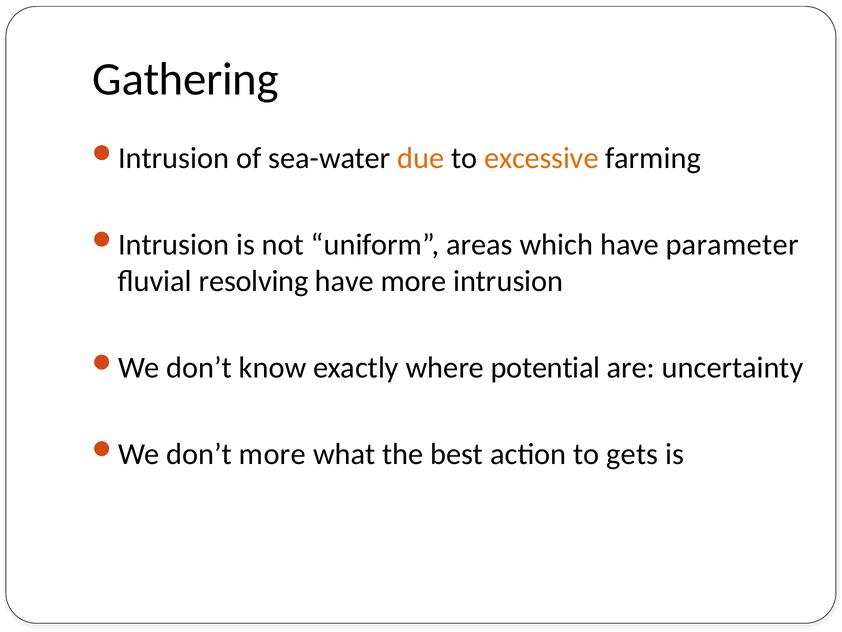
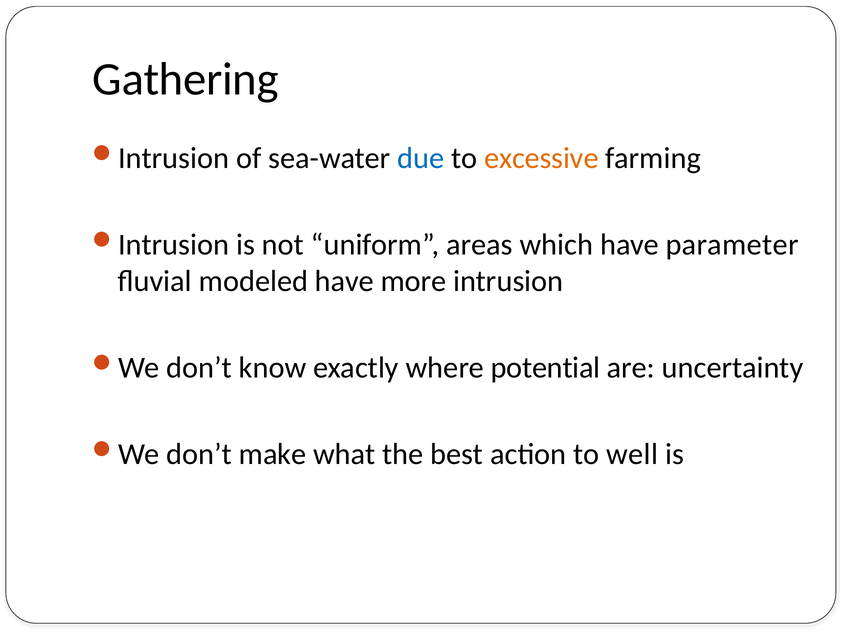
due colour: orange -> blue (421, 158)
resolving: resolving -> modeled (253, 281)
don’t more: more -> make (273, 454)
gets: gets -> well (632, 454)
